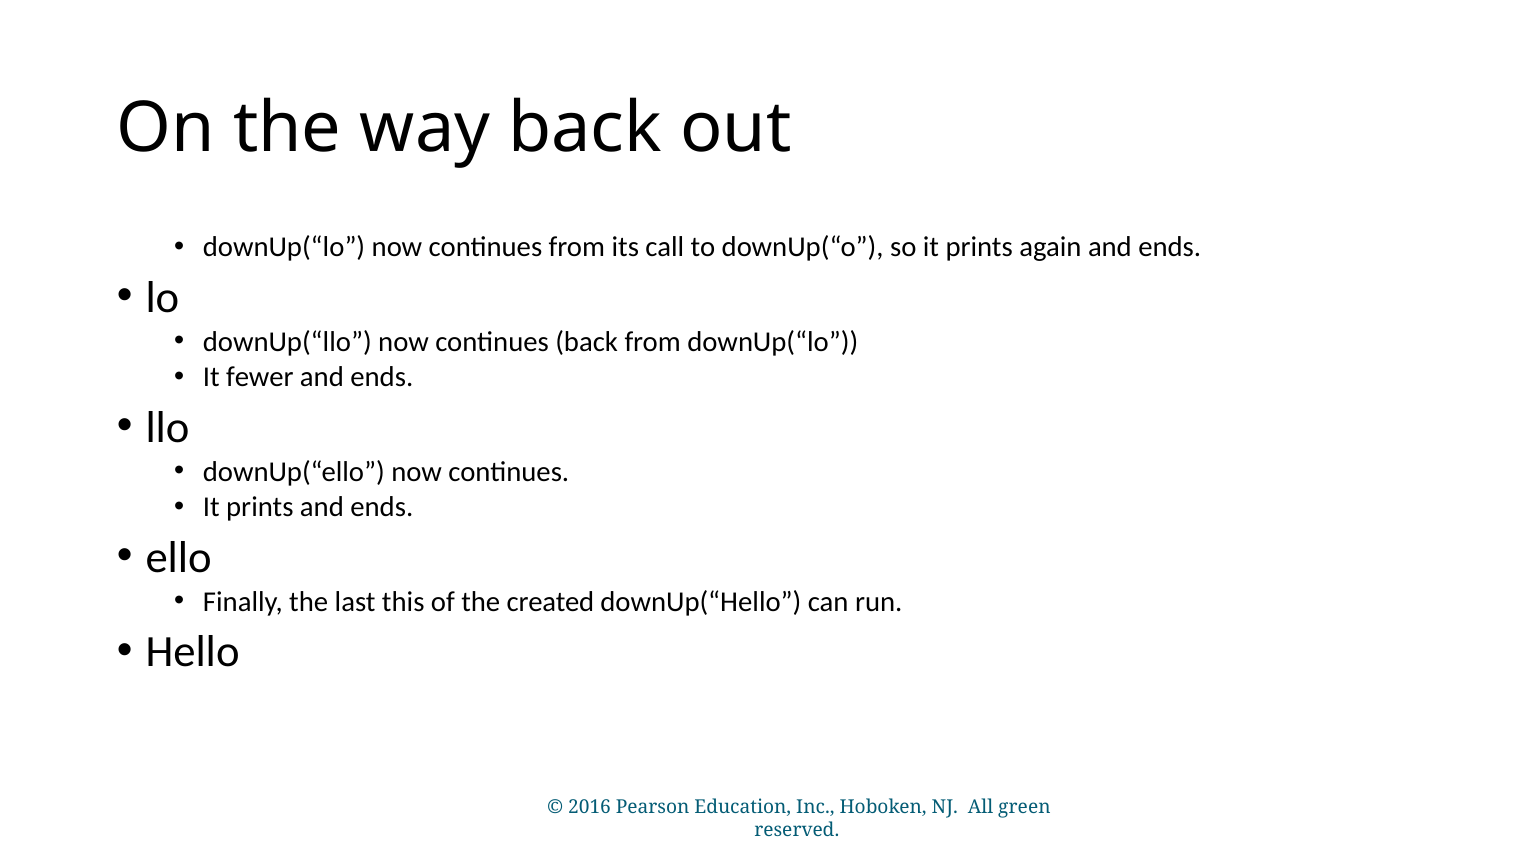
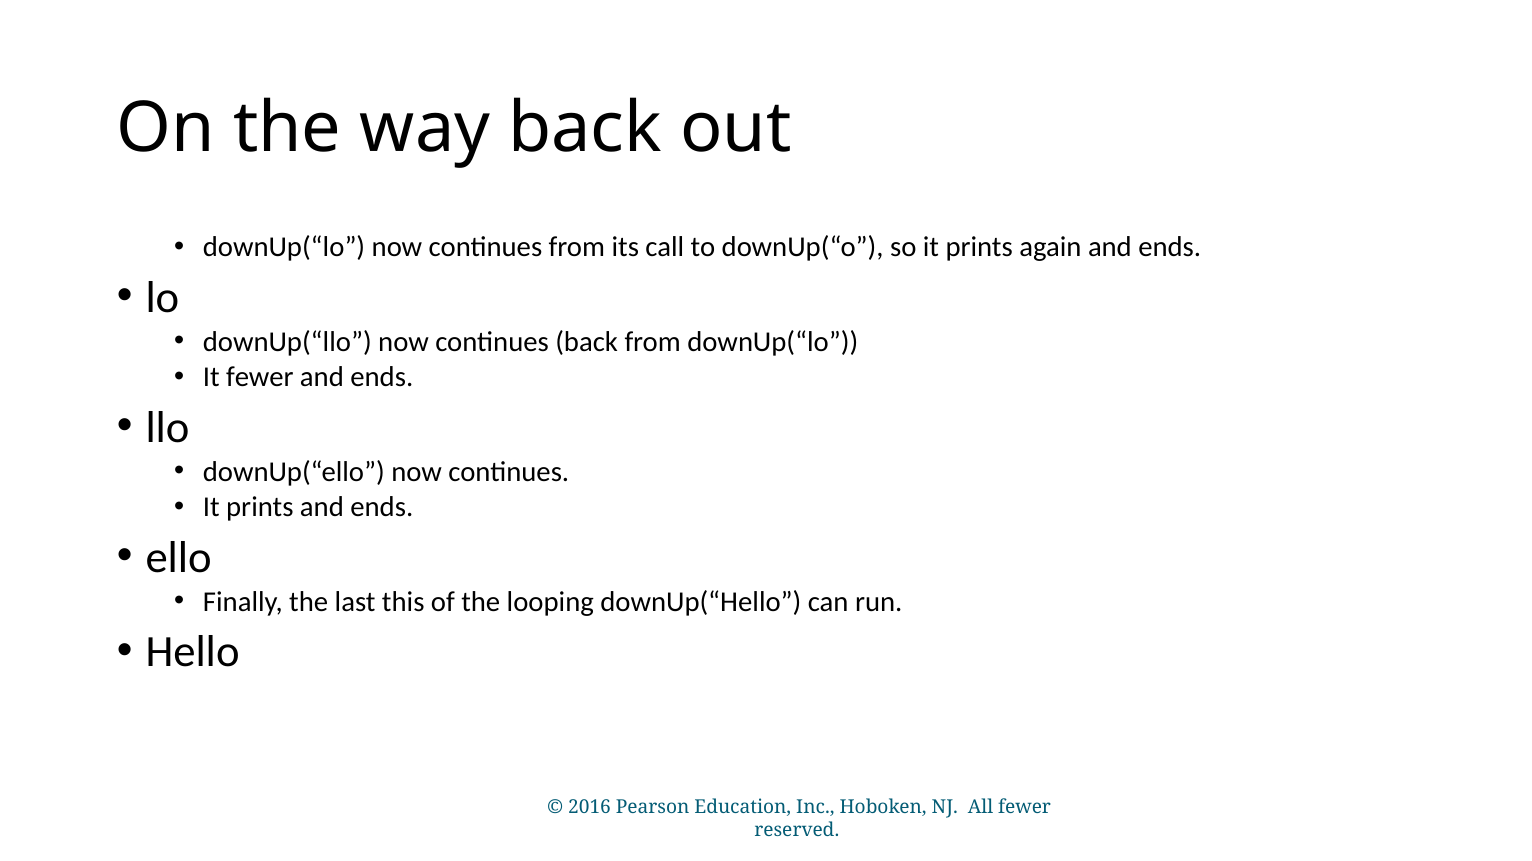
created: created -> looping (550, 602)
All green: green -> fewer (1025, 807)
